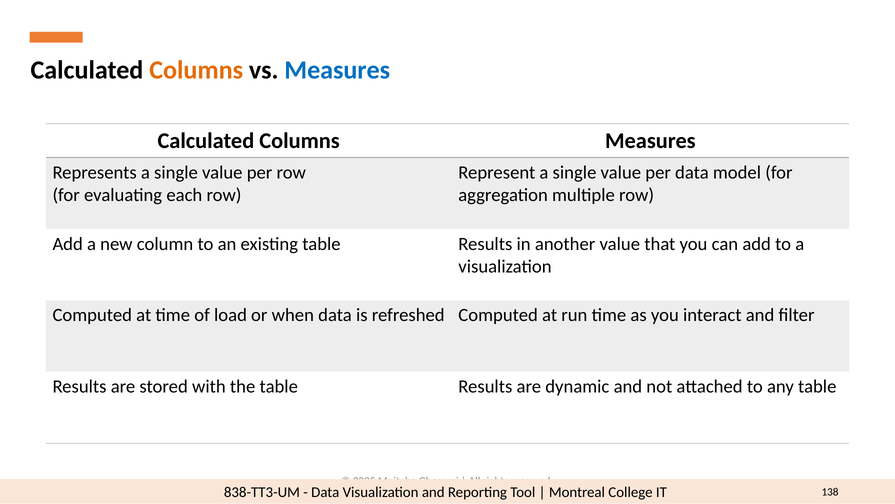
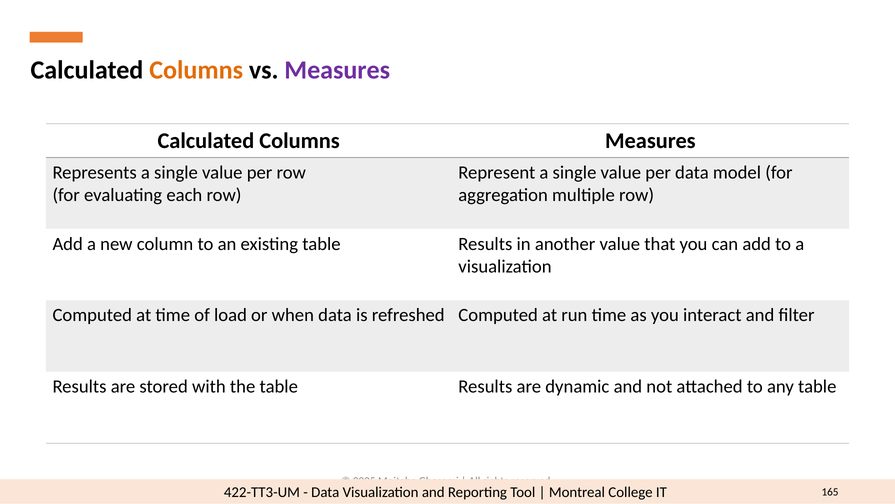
Measures colour: blue -> purple (337, 70)
838-TT3-UM: 838-TT3-UM -> 422-TT3-UM (262, 492)
138: 138 -> 165 (830, 492)
